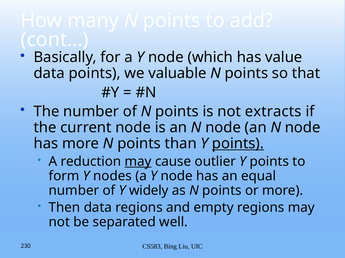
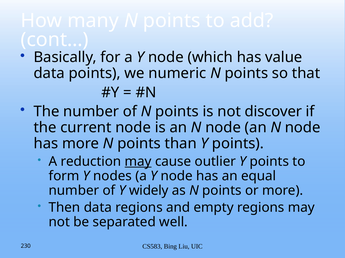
valuable: valuable -> numeric (177, 74)
extracts: extracts -> discover (273, 112)
points underline: present -> none (238, 144)
